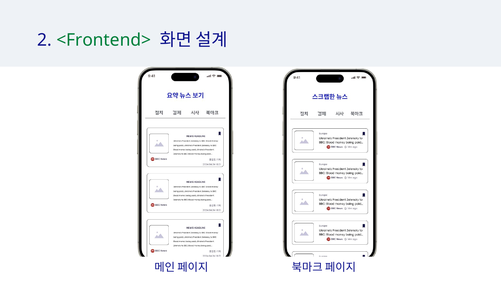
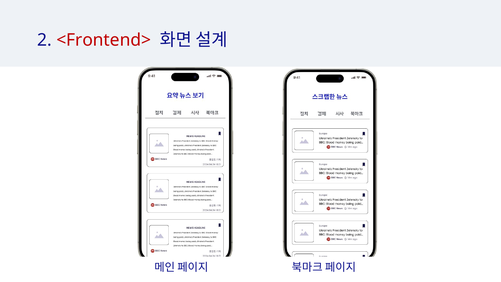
<Frontend> colour: green -> red (104, 40)
